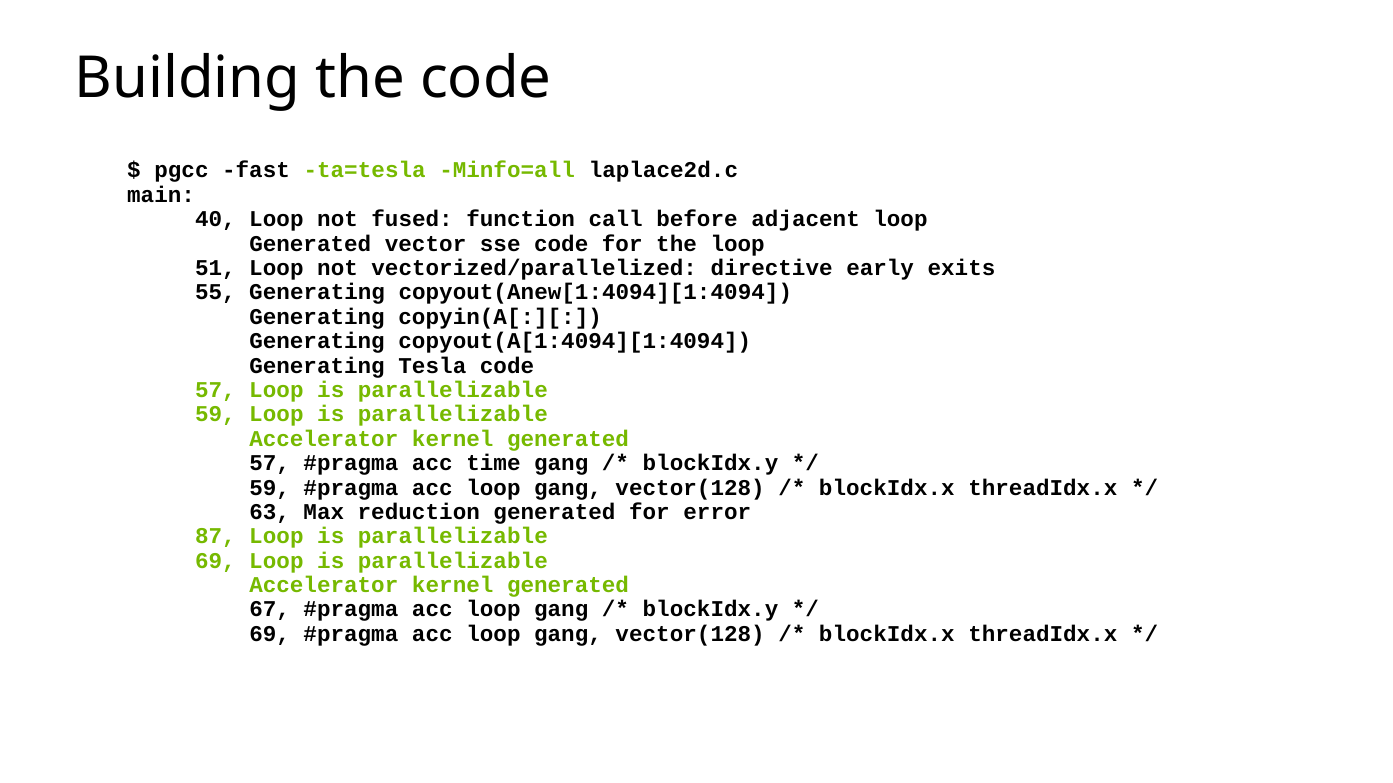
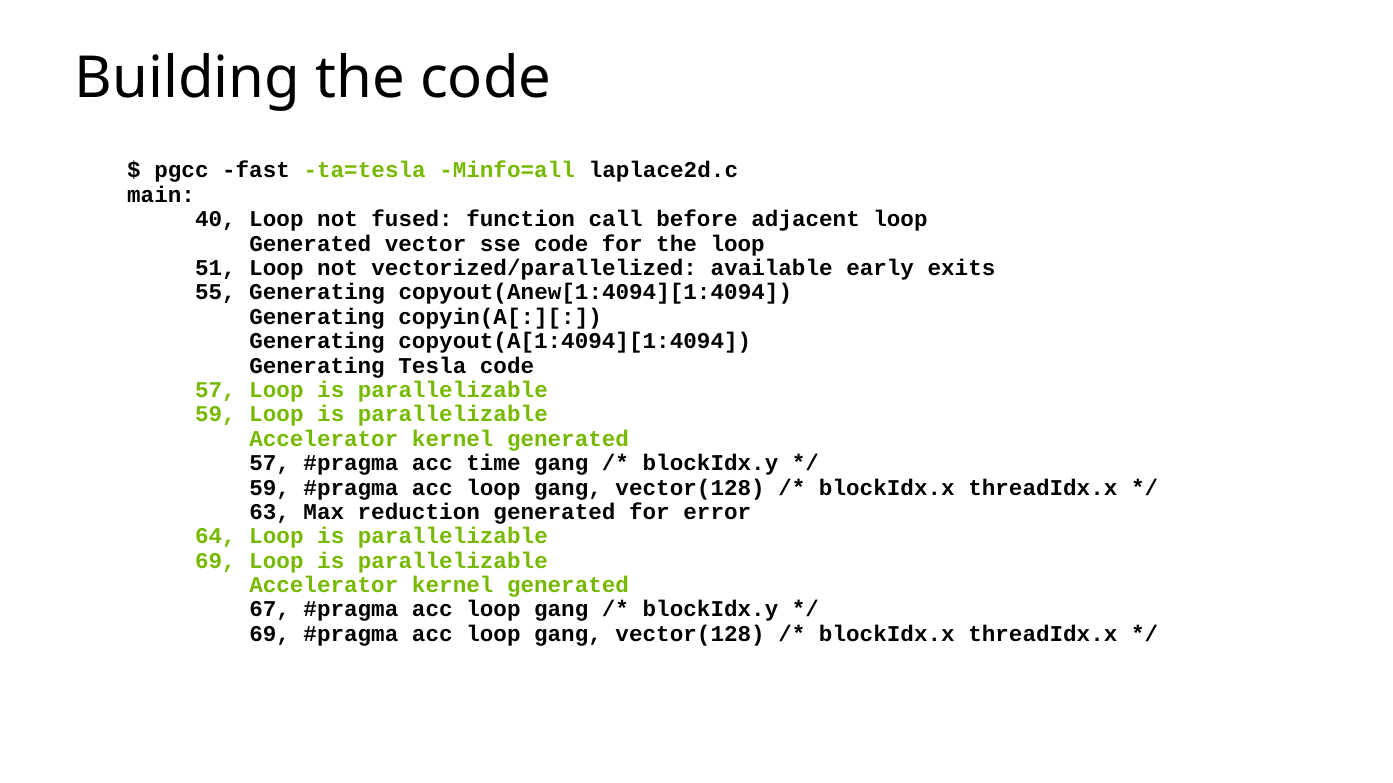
directive: directive -> available (772, 268)
87: 87 -> 64 (215, 537)
